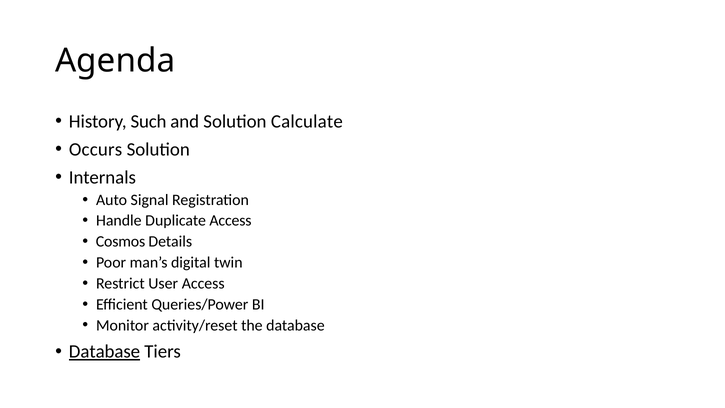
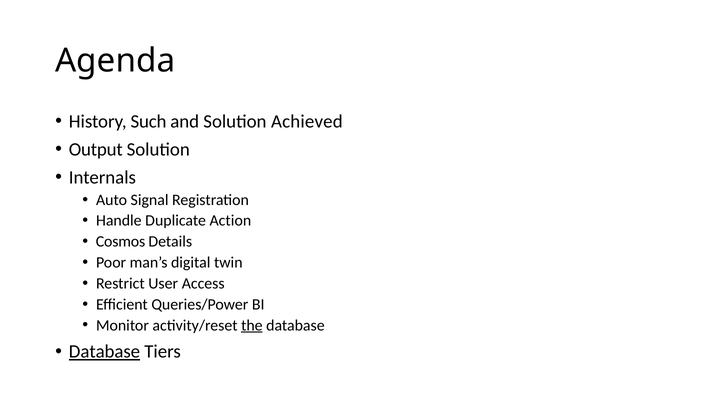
Calculate: Calculate -> Achieved (307, 121)
Occurs: Occurs -> Output (96, 149)
Duplicate Access: Access -> Action (230, 221)
the underline: none -> present (252, 325)
